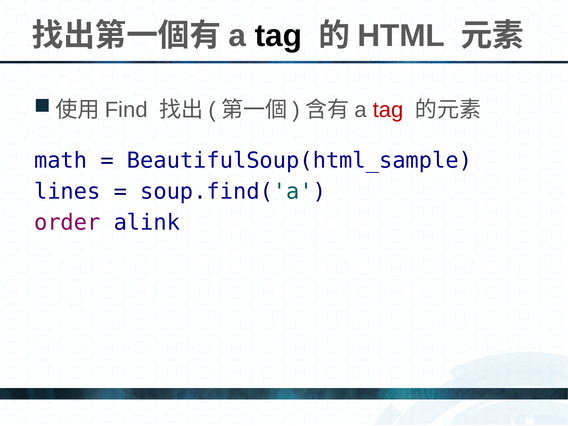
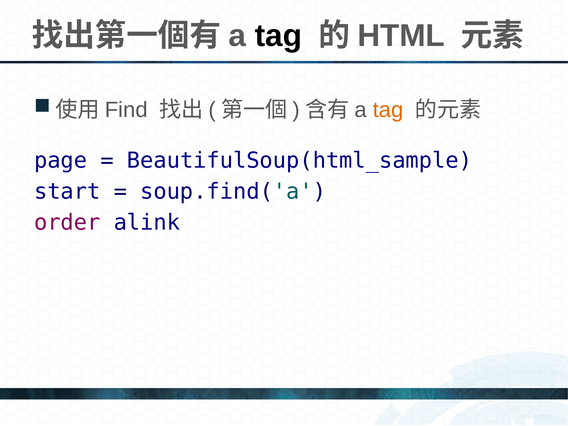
tag colour: red -> orange (388, 110)
math: math -> page (61, 161)
lines: lines -> start (67, 192)
